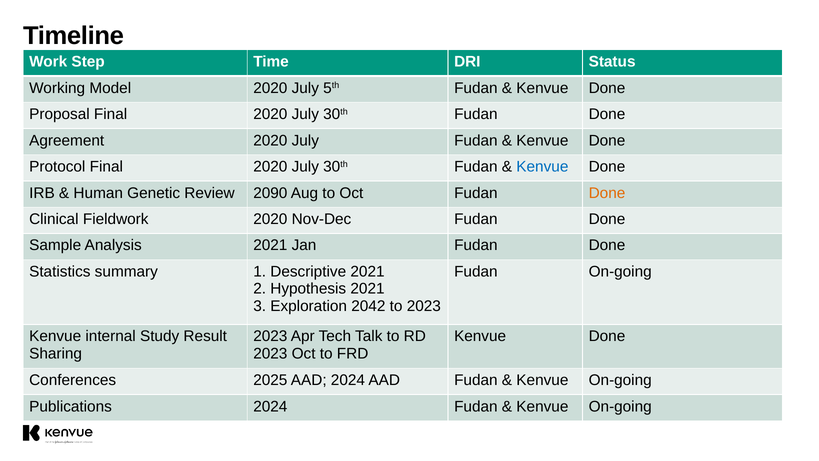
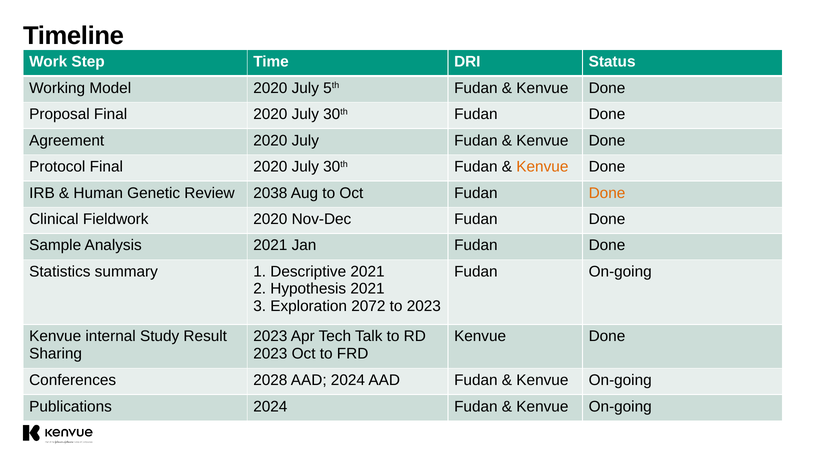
Kenvue colour: blue -> orange (542, 167)
2090: 2090 -> 2038 (270, 193)
2042: 2042 -> 2072 (368, 306)
2025: 2025 -> 2028 (270, 380)
